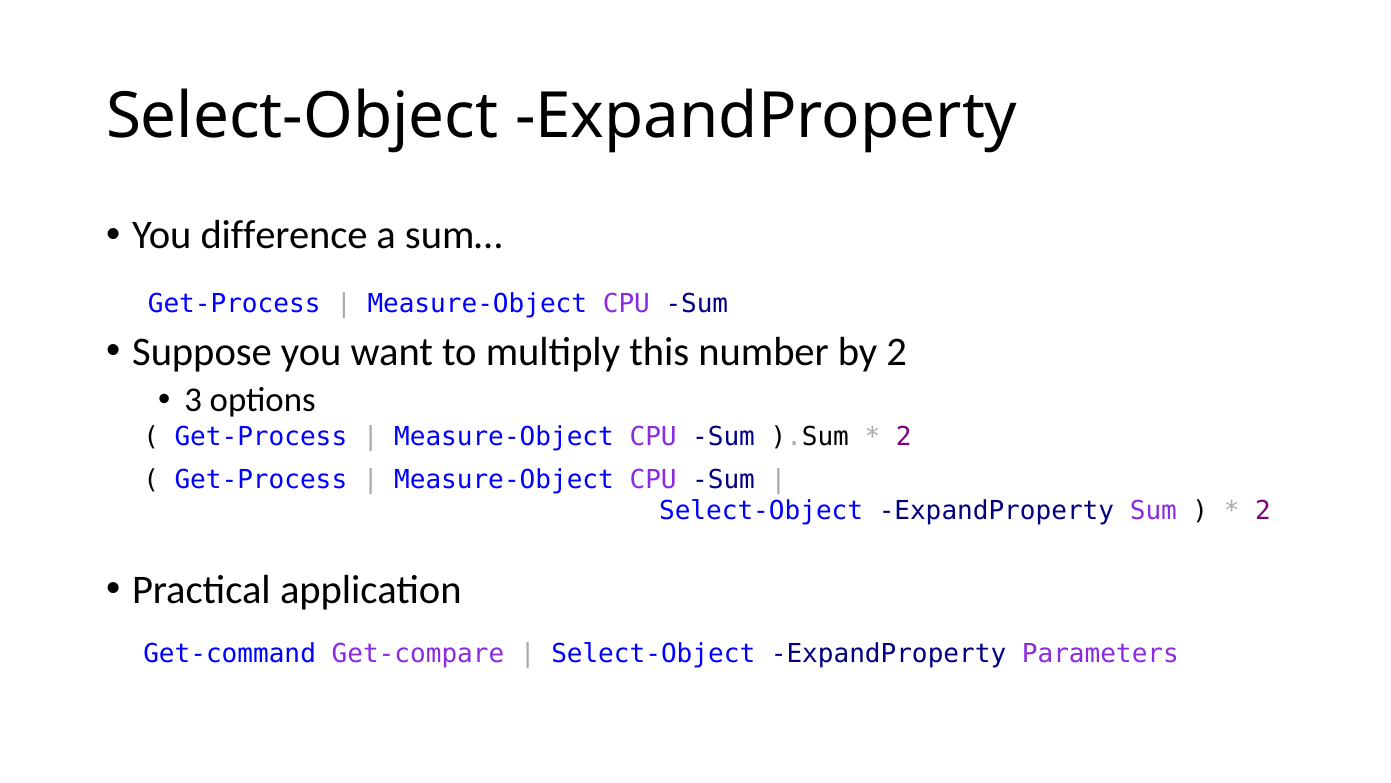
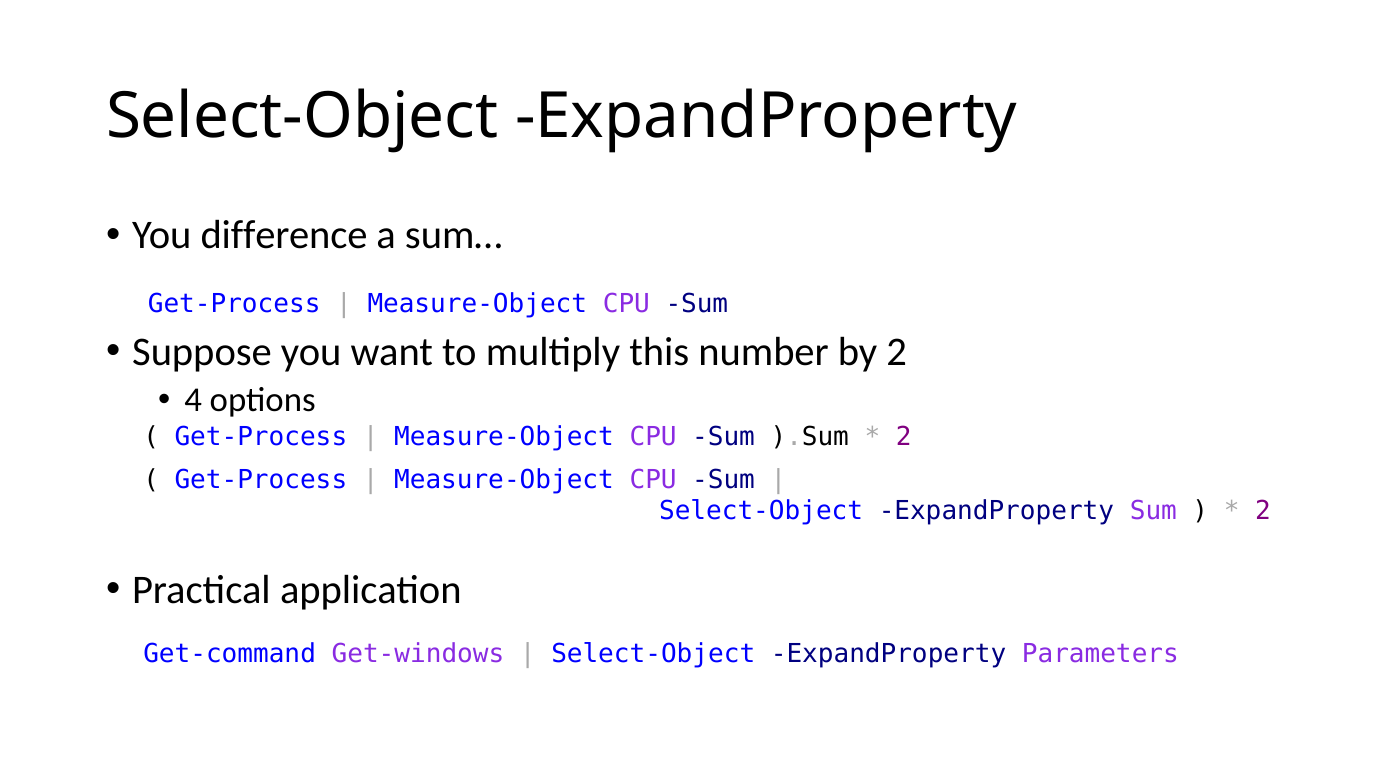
3: 3 -> 4 (193, 400)
Get-compare: Get-compare -> Get-windows (418, 653)
